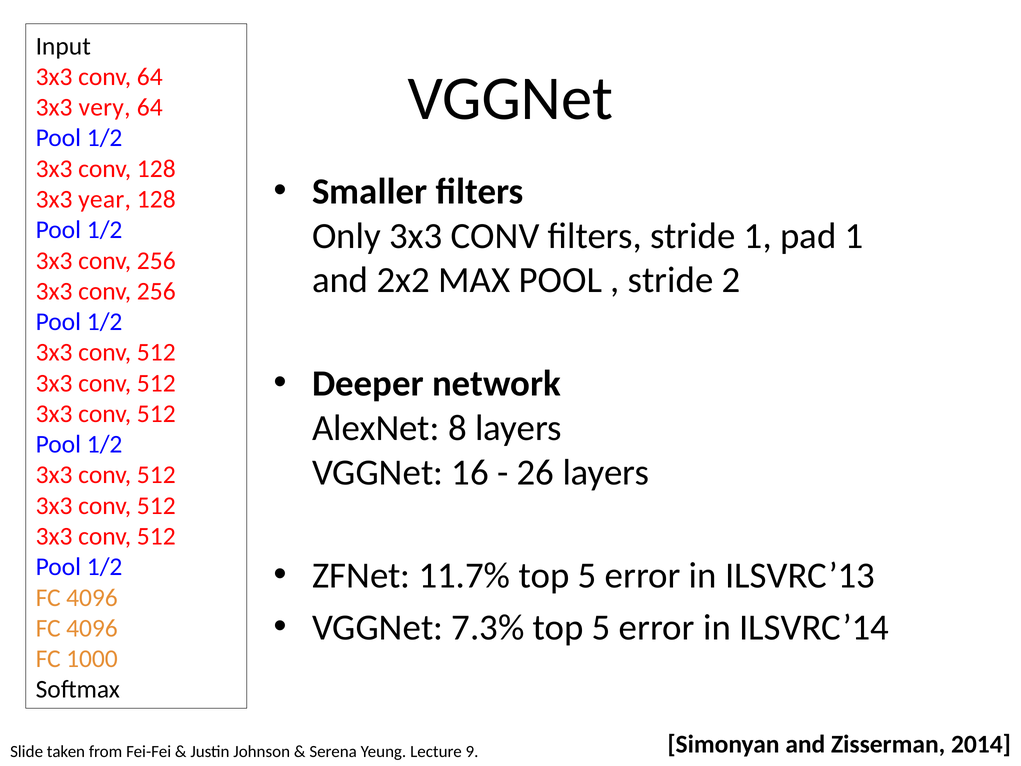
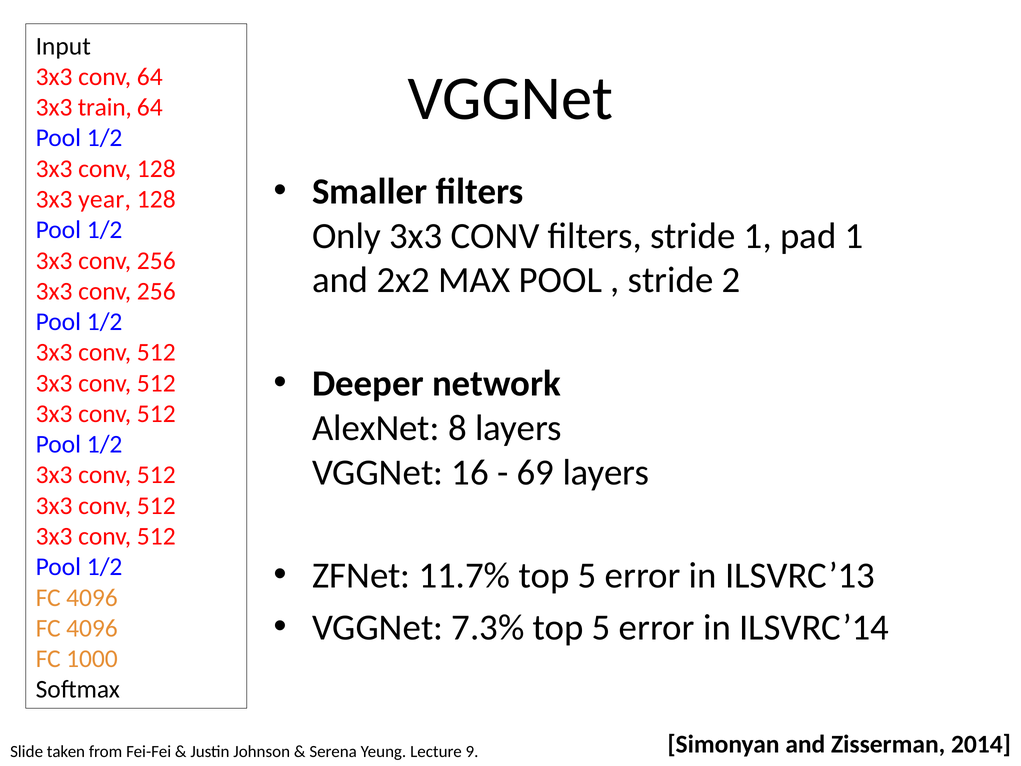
very: very -> train (105, 107)
26: 26 -> 69 (535, 472)
